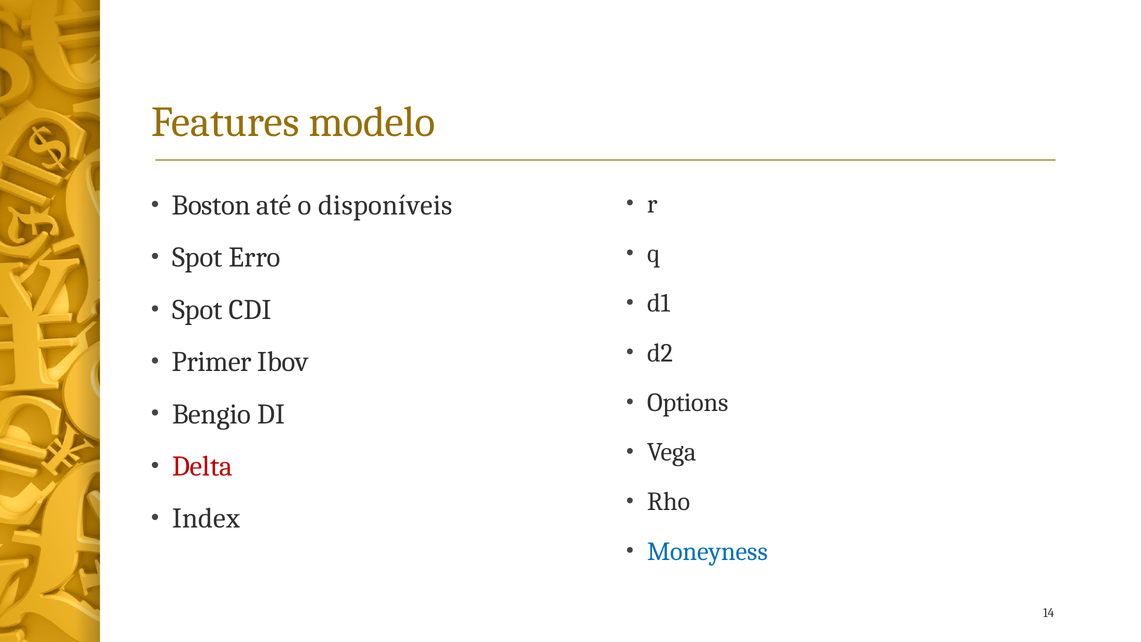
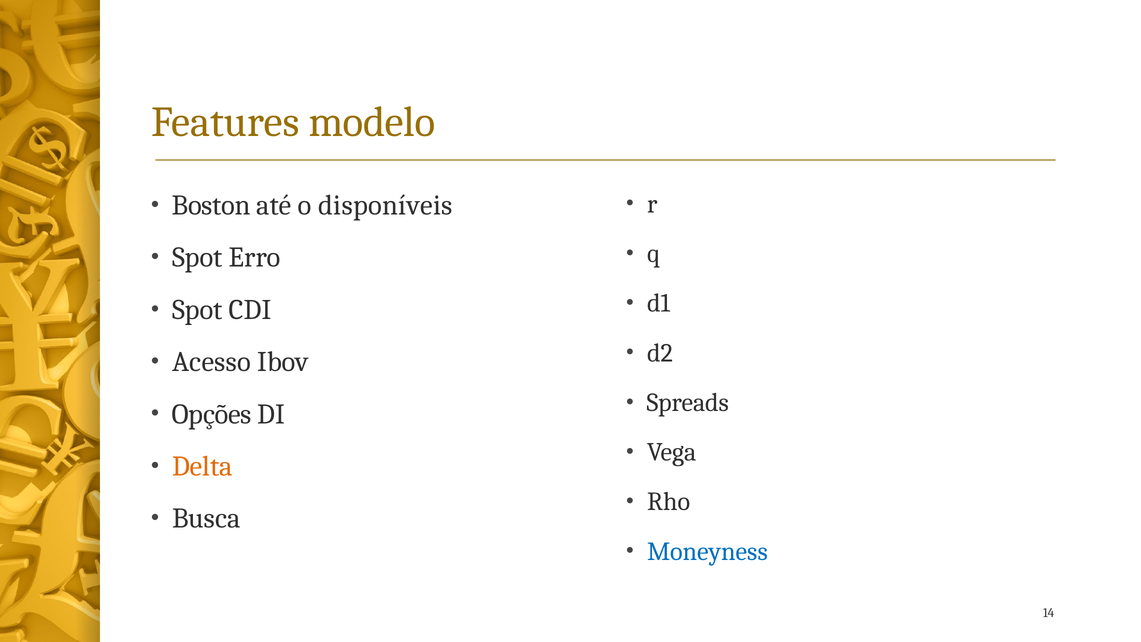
Primer: Primer -> Acesso (211, 362)
Options: Options -> Spreads (688, 403)
Bengio: Bengio -> Opções (212, 414)
Delta colour: red -> orange (202, 466)
Index: Index -> Busca (206, 518)
